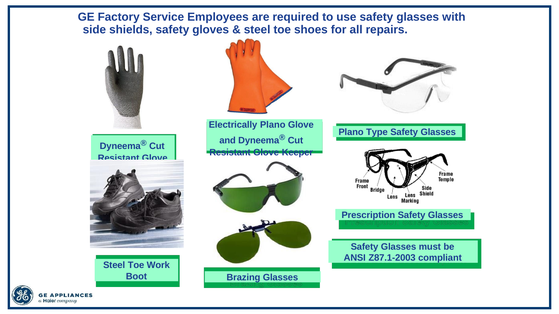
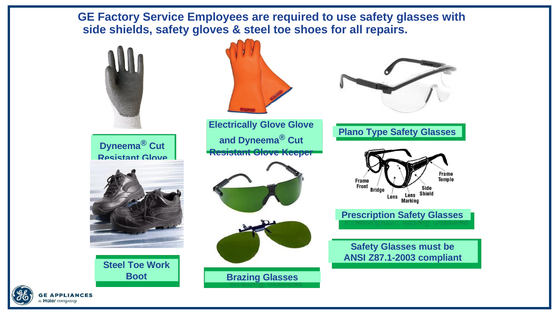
Electrically Plano: Plano -> Glove (273, 125)
